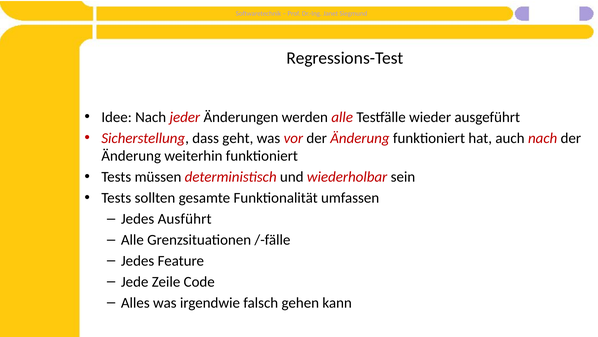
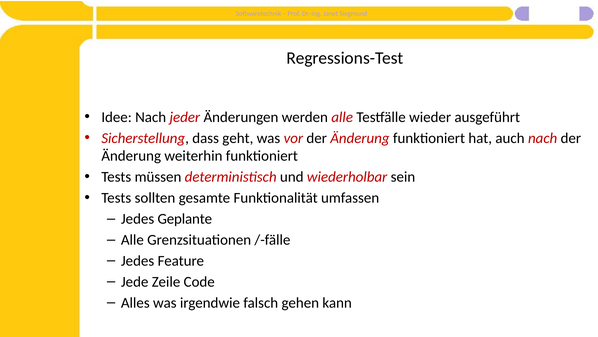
Ausführt: Ausführt -> Geplante (185, 219)
